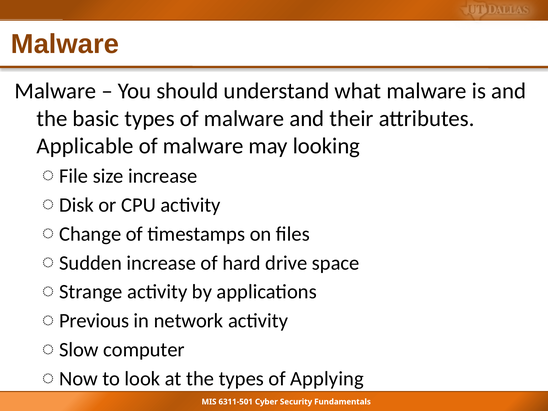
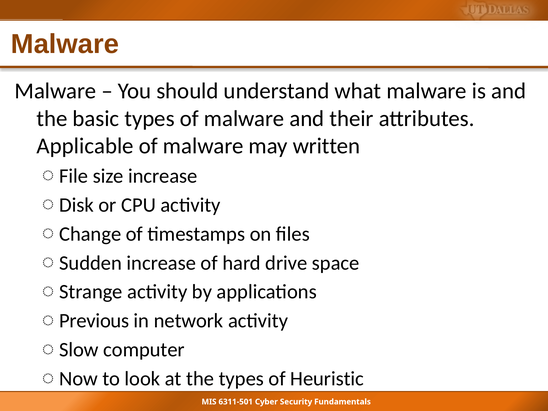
looking: looking -> written (326, 146)
Applying: Applying -> Heuristic (327, 379)
